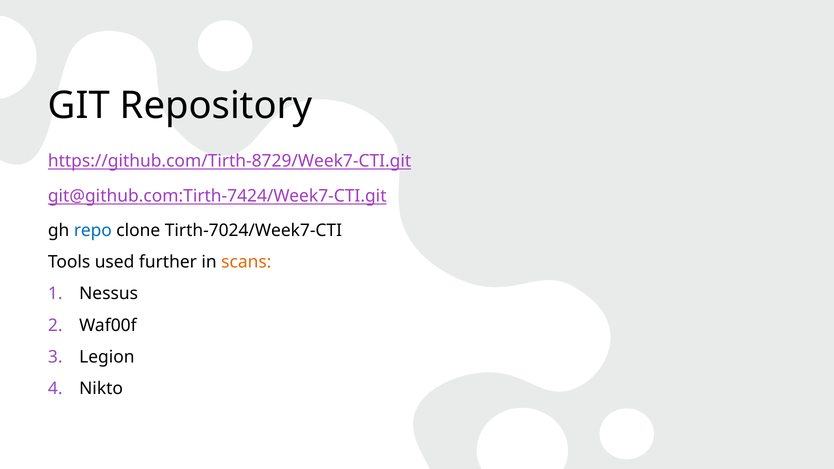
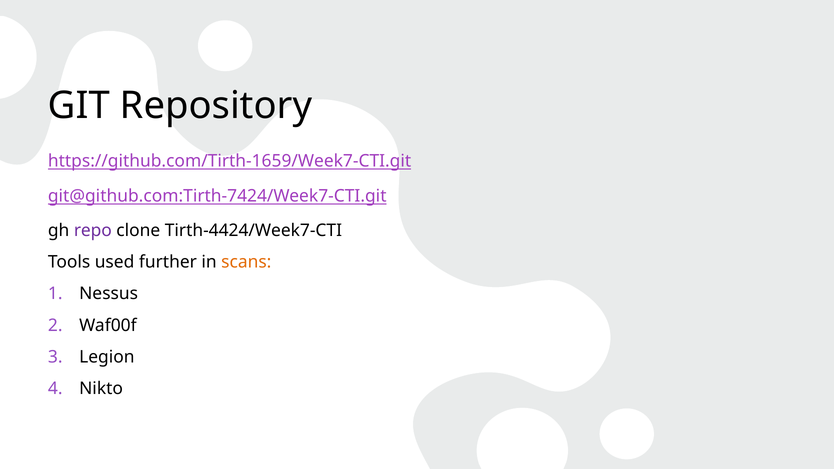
https://github.com/Tirth-8729/Week7-CTI.git: https://github.com/Tirth-8729/Week7-CTI.git -> https://github.com/Tirth-1659/Week7-CTI.git (230, 161)
repo colour: blue -> purple (93, 231)
Tirth-7024/Week7-CTI: Tirth-7024/Week7-CTI -> Tirth-4424/Week7-CTI (253, 231)
